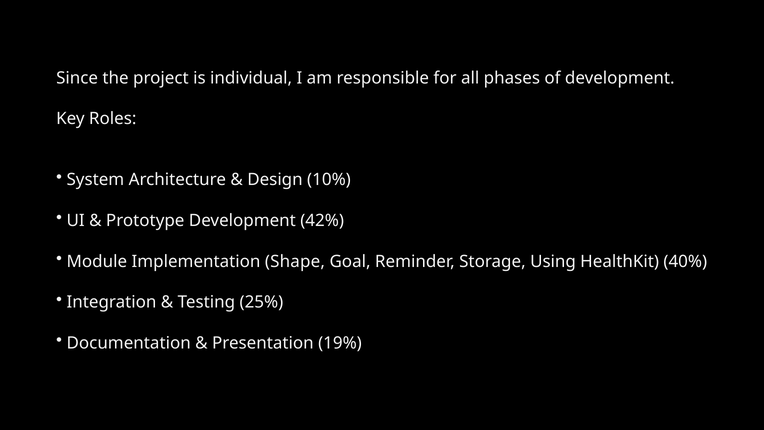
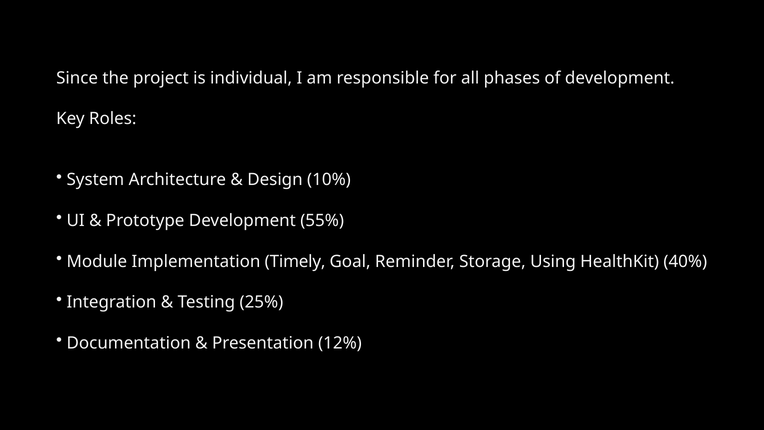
42%: 42% -> 55% (322, 220)
Shape: Shape -> Timely (295, 261)
19%: 19% -> 12% (340, 343)
